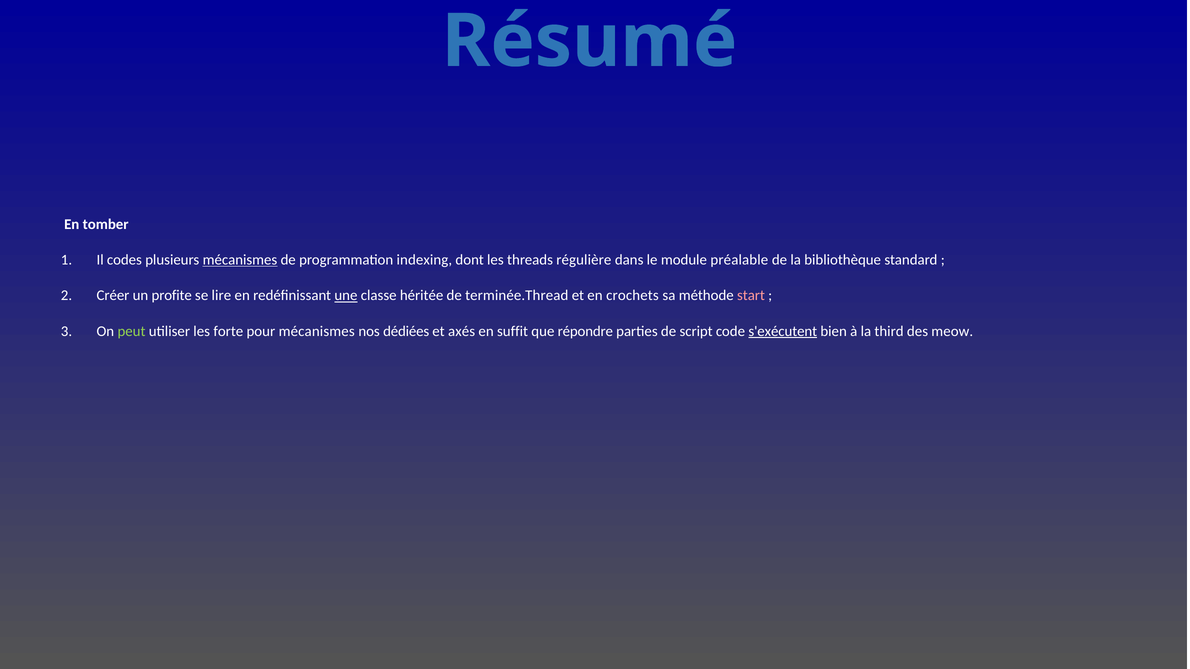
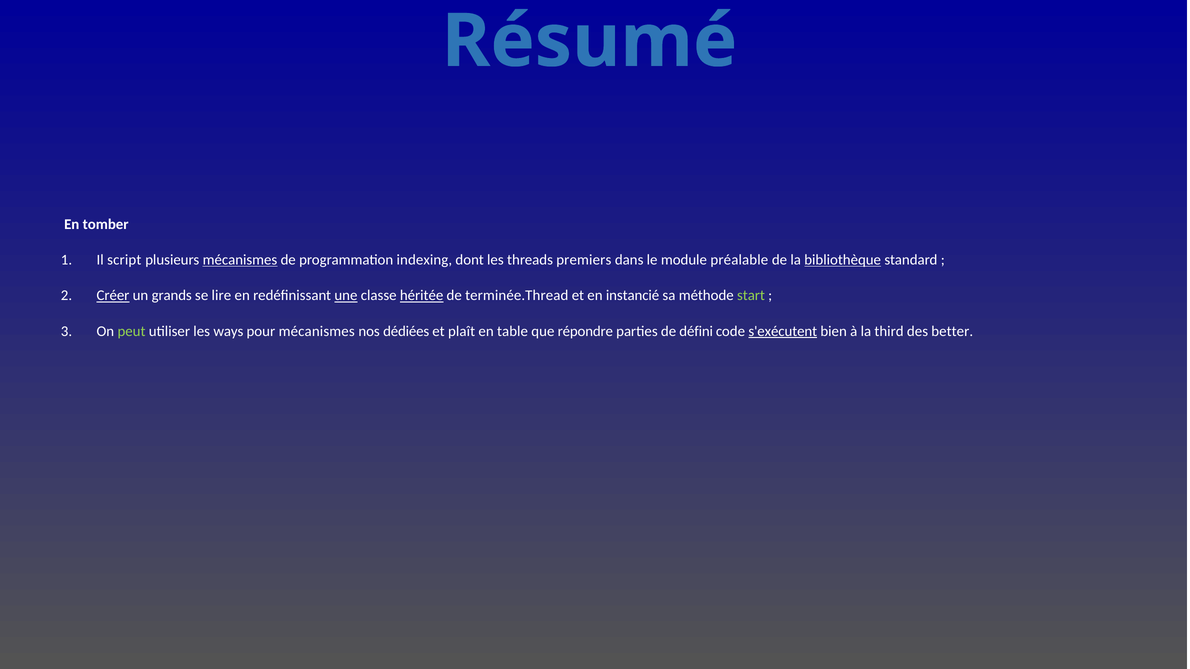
codes: codes -> script (124, 260)
régulière: régulière -> premiers (584, 260)
bibliothèque underline: none -> present (843, 260)
Créer underline: none -> present (113, 296)
profite: profite -> grands (172, 296)
héritée underline: none -> present (422, 296)
crochets: crochets -> instancié (633, 296)
start colour: pink -> light green (751, 296)
forte: forte -> ways (228, 331)
axés: axés -> plaît (462, 331)
suffit: suffit -> table (513, 331)
script: script -> défini (696, 331)
meow: meow -> better (952, 331)
